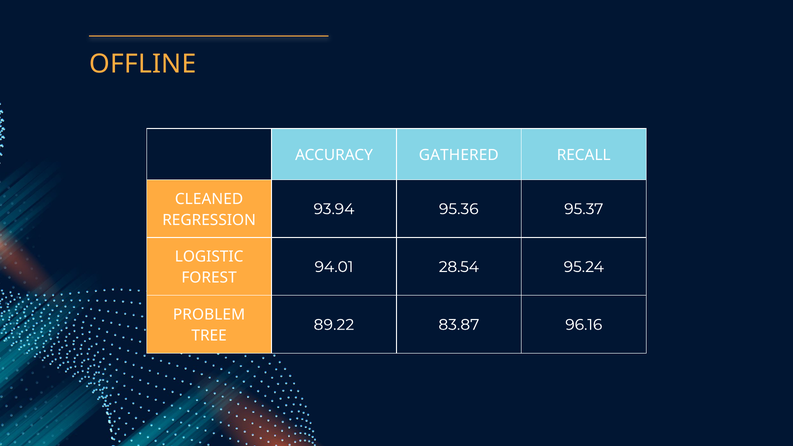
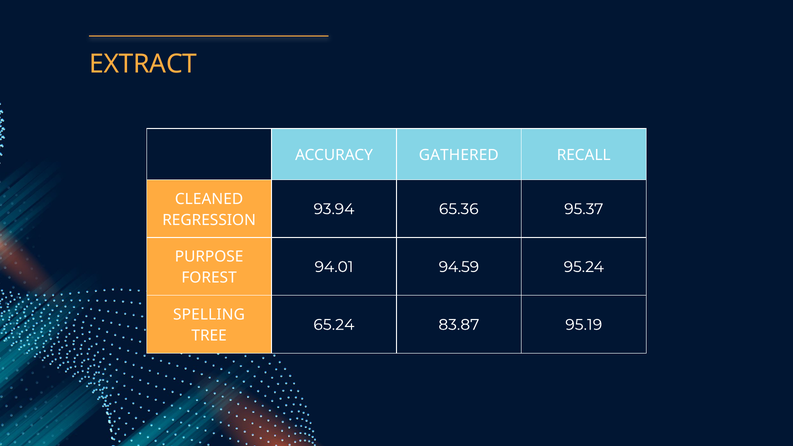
OFFLINE: OFFLINE -> EXTRACT (143, 64)
95.36: 95.36 -> 65.36 (459, 209)
LOGISTIC: LOGISTIC -> PURPOSE (209, 257)
28.54: 28.54 -> 94.59 (459, 267)
PROBLEM: PROBLEM -> SPELLING (209, 315)
89.22: 89.22 -> 65.24 (334, 325)
96.16: 96.16 -> 95.19 (584, 325)
